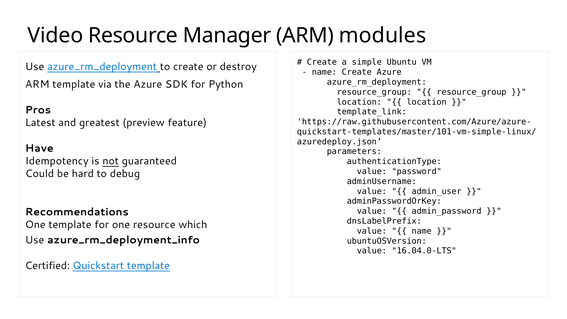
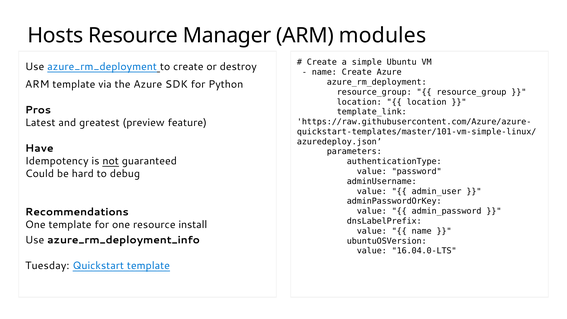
Video: Video -> Hosts (55, 36)
which: which -> install (193, 225)
Certified: Certified -> Tuesday (47, 266)
